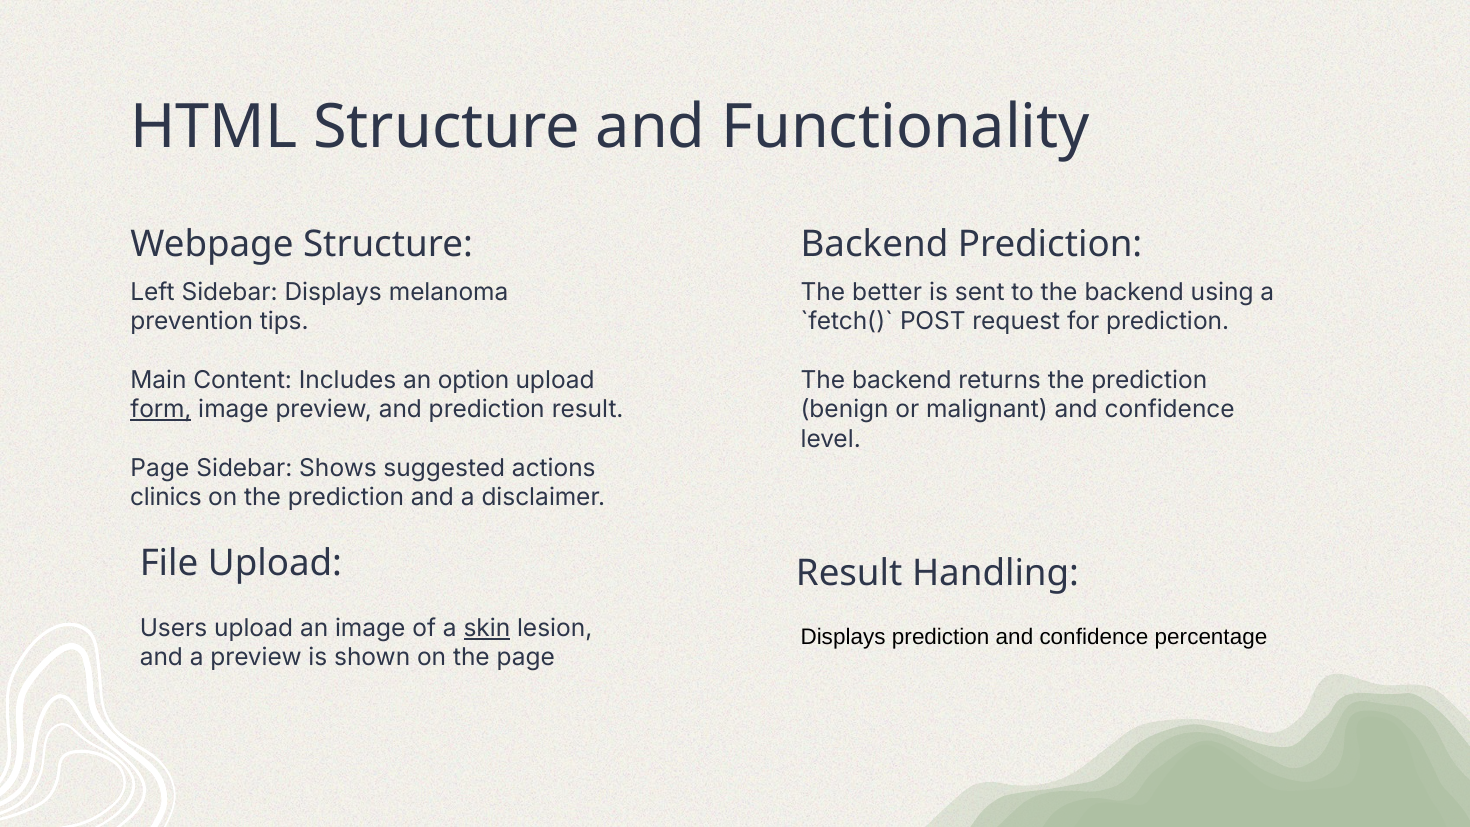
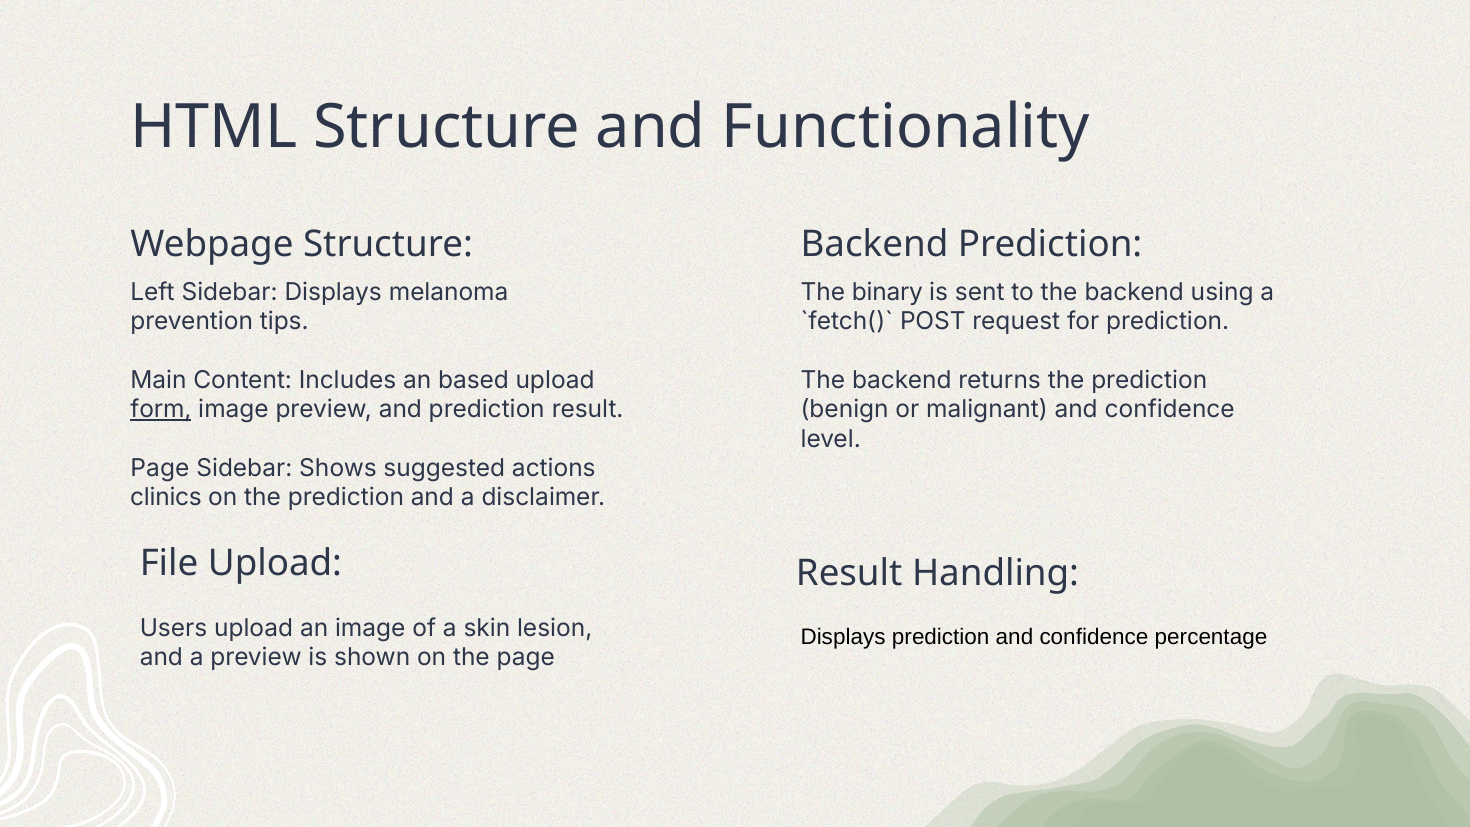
better: better -> binary (887, 292)
option: option -> based (474, 380)
skin underline: present -> none (487, 628)
